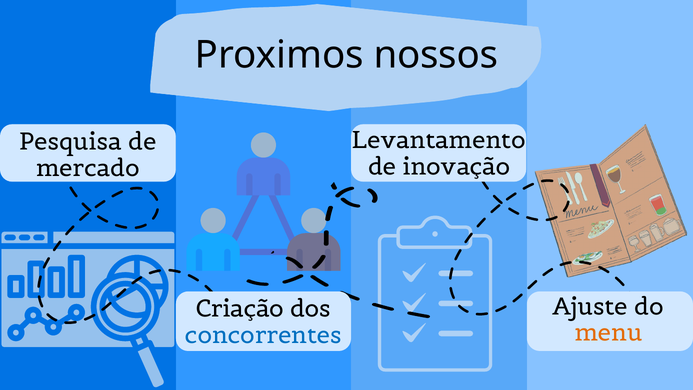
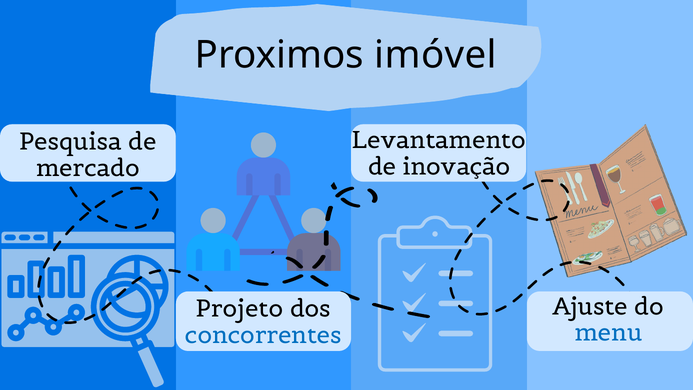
nossos: nossos -> imóvel (436, 55)
Criação: Criação -> Projeto (239, 309)
menu colour: orange -> blue (608, 333)
